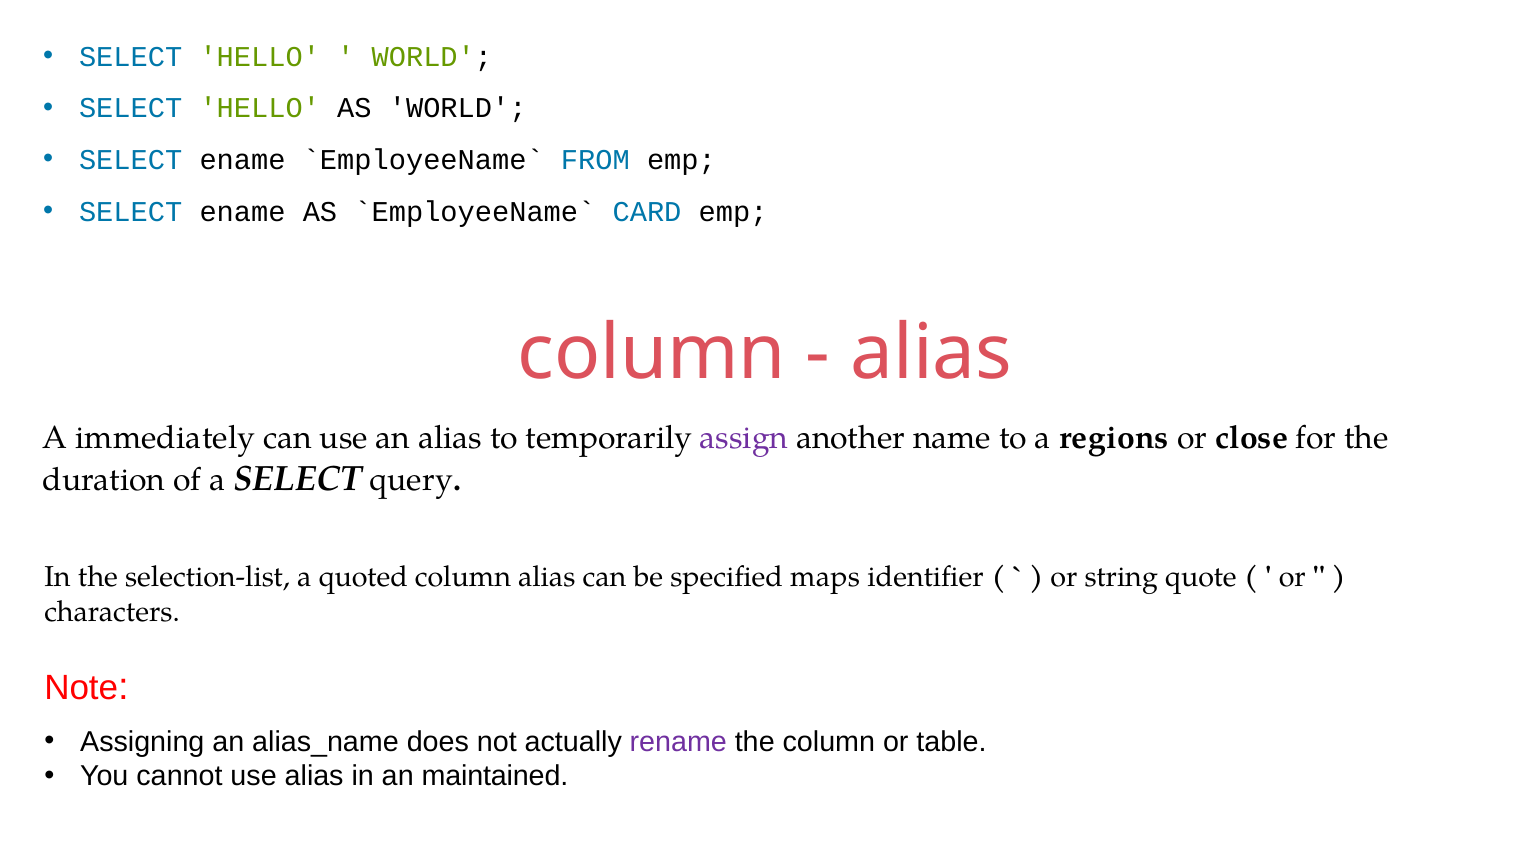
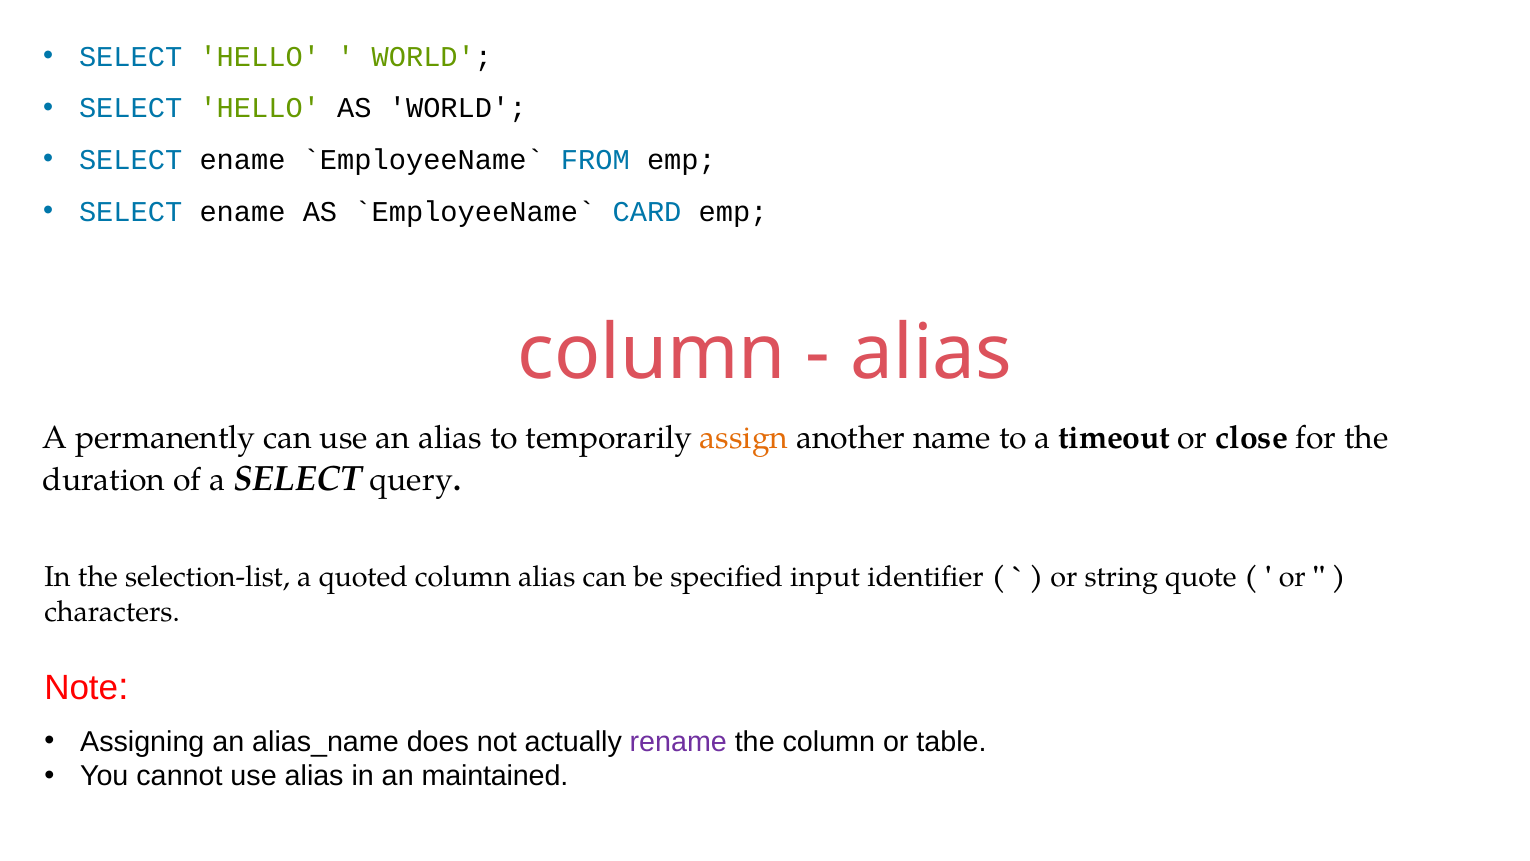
immediately: immediately -> permanently (166, 438)
assign colour: purple -> orange (744, 438)
regions: regions -> timeout (1114, 438)
maps: maps -> input (825, 577)
